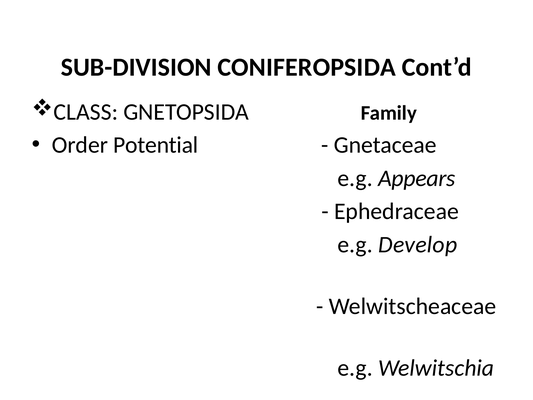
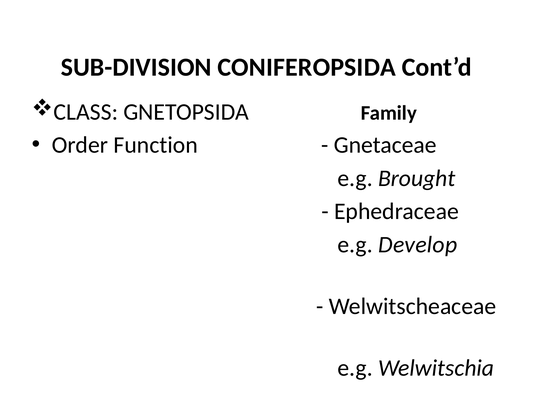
Potential: Potential -> Function (156, 145)
Appears: Appears -> Brought (417, 178)
